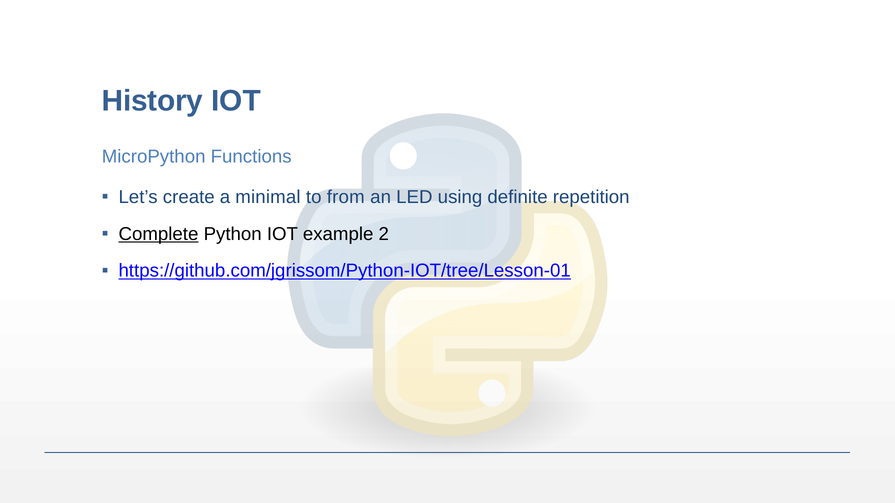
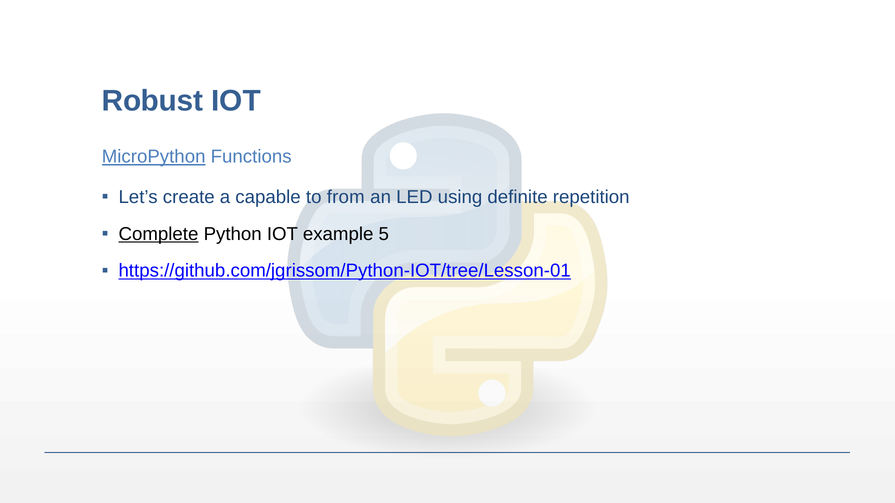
History: History -> Robust (152, 101)
MicroPython underline: none -> present (154, 157)
minimal: minimal -> capable (268, 197)
2: 2 -> 5 (384, 234)
